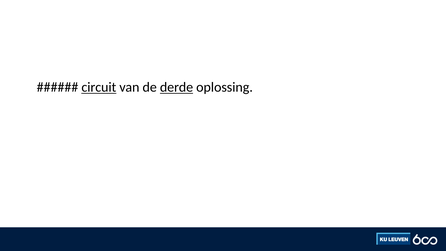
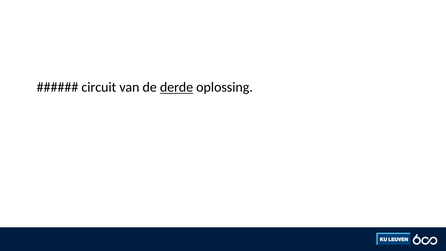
circuit underline: present -> none (99, 87)
